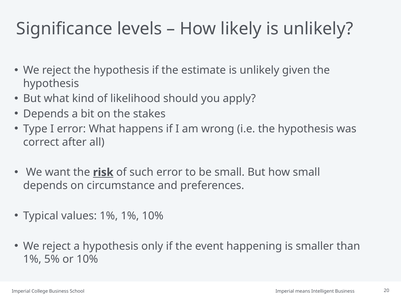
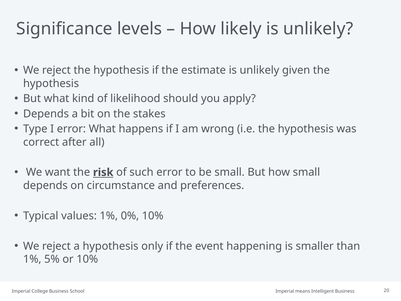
1% 1%: 1% -> 0% (130, 216)
